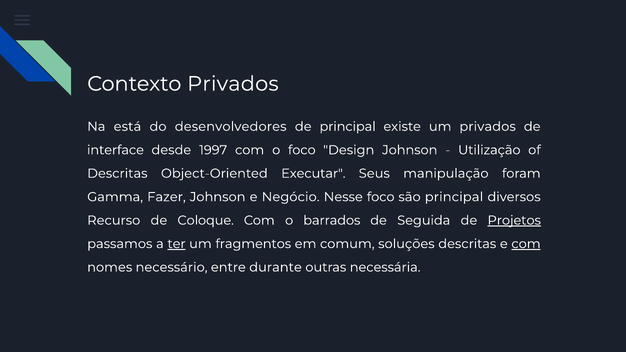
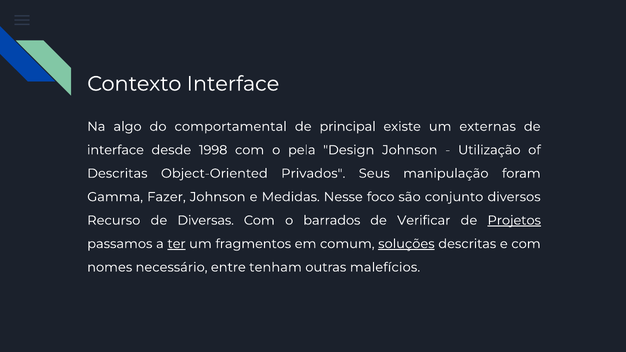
Contexto Privados: Privados -> Interface (233, 84)
está: está -> algo (128, 127)
desenvolvedores: desenvolvedores -> comportamental (231, 127)
um privados: privados -> externas (488, 127)
1997: 1997 -> 1998 (213, 150)
o foco: foco -> pela (302, 150)
Executar: Executar -> Privados (313, 174)
Negócio: Negócio -> Medidas (291, 197)
são principal: principal -> conjunto (454, 197)
Coloque: Coloque -> Diversas (206, 220)
Seguida: Seguida -> Verificar (424, 220)
soluções underline: none -> present (406, 244)
com underline: present -> none (526, 244)
durante: durante -> tenham (276, 267)
necessária: necessária -> malefícios (385, 267)
